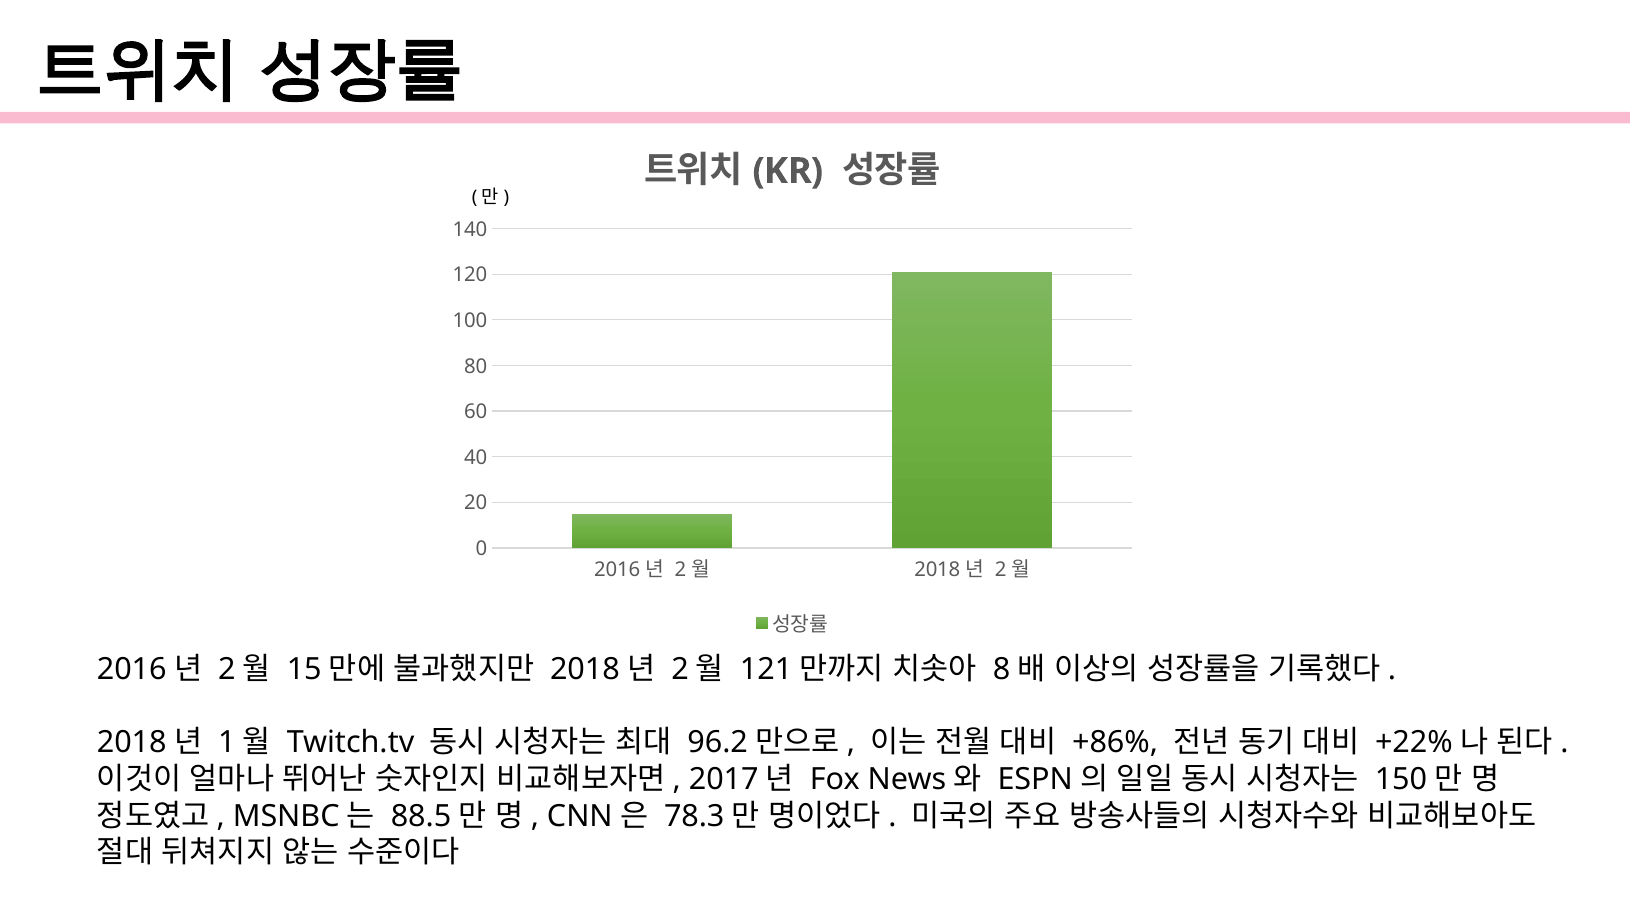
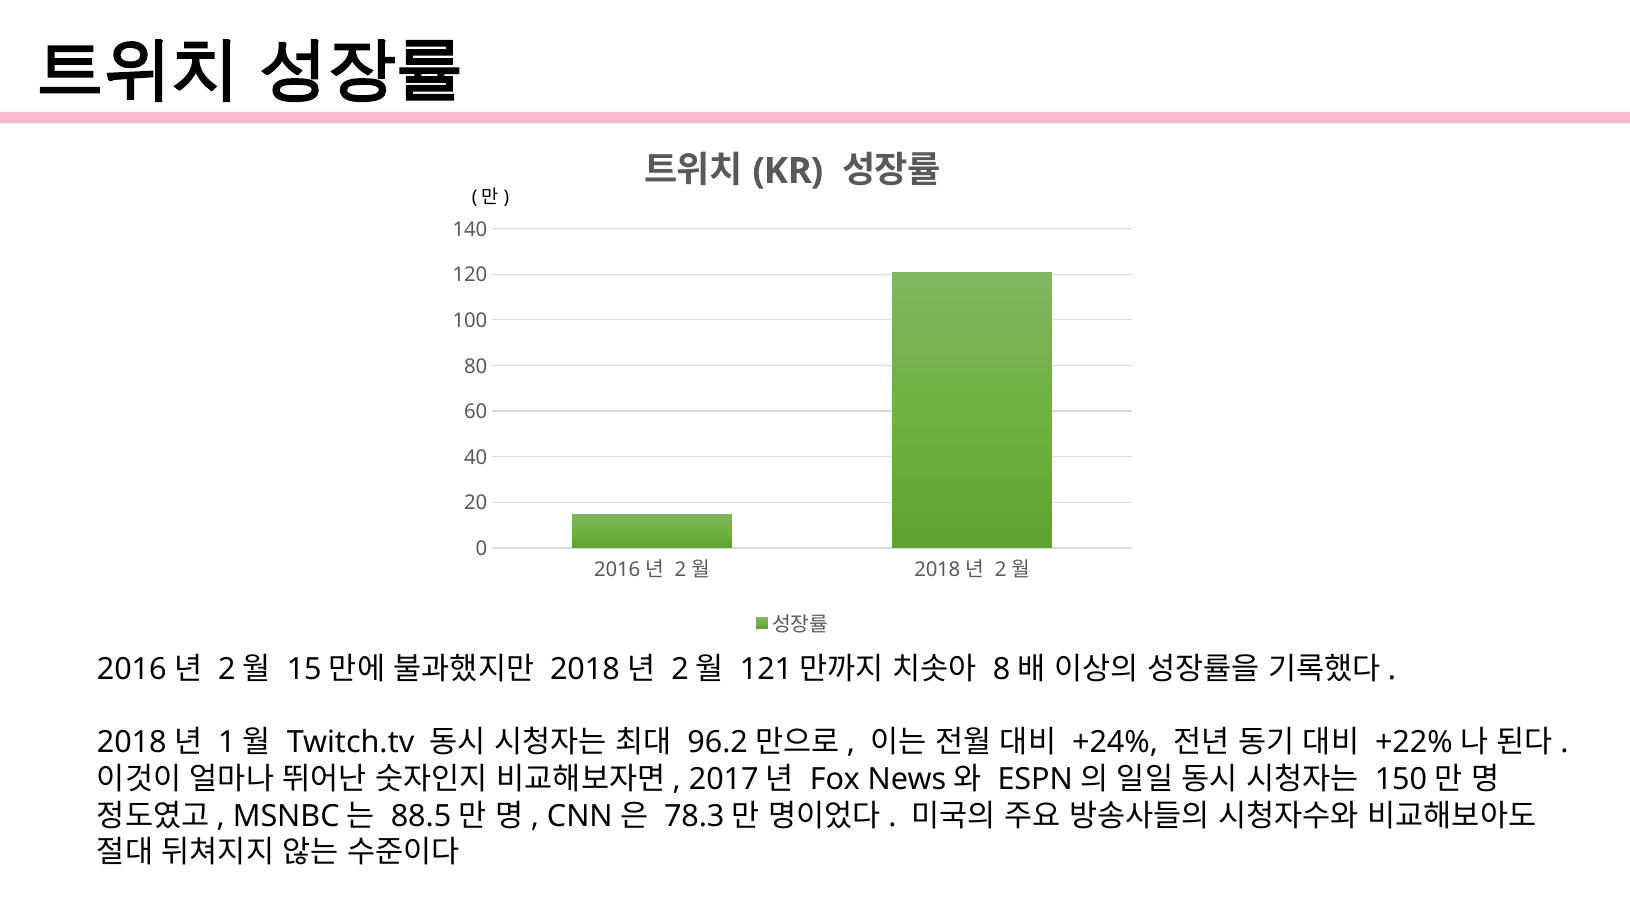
+86%: +86% -> +24% (1115, 743)
